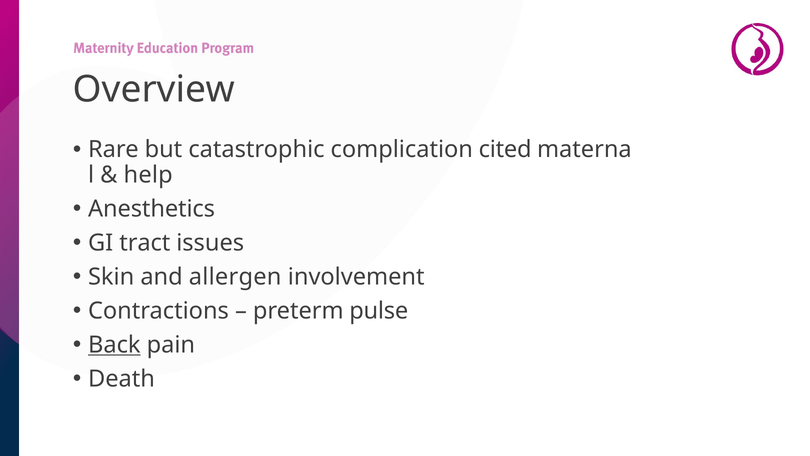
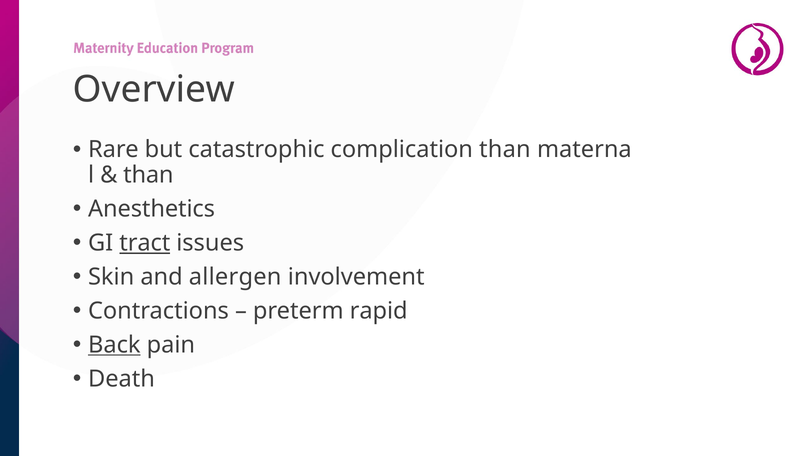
complication cited: cited -> than (505, 150)
help: help -> than (148, 175)
tract underline: none -> present (145, 243)
pulse: pulse -> rapid (379, 311)
